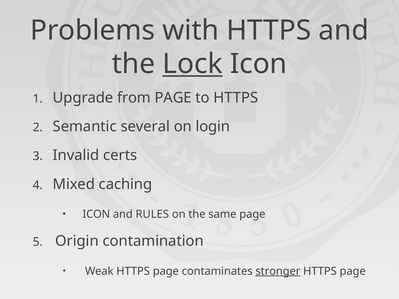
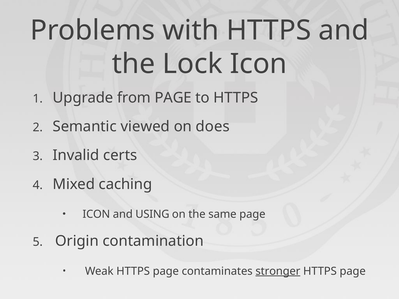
Lock underline: present -> none (192, 64)
several: several -> viewed (145, 127)
login: login -> does (213, 127)
RULES: RULES -> USING (152, 214)
